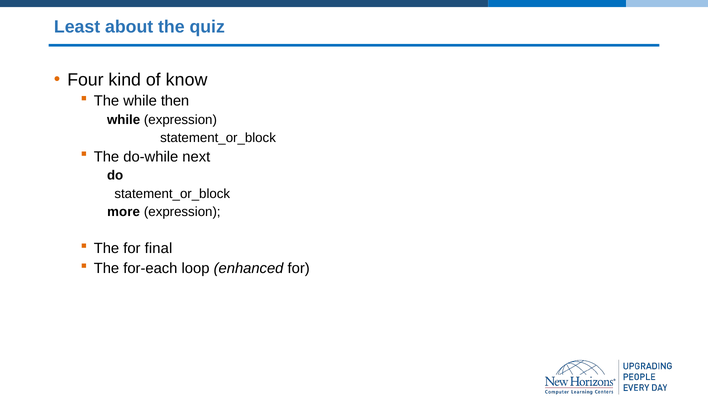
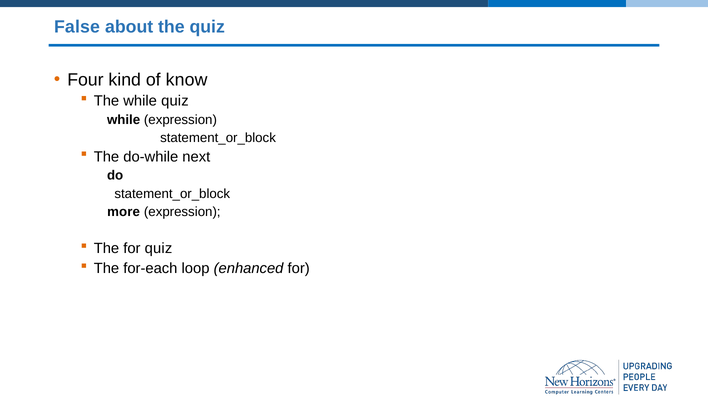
Least: Least -> False (77, 27)
while then: then -> quiz (175, 101)
for final: final -> quiz (159, 248)
